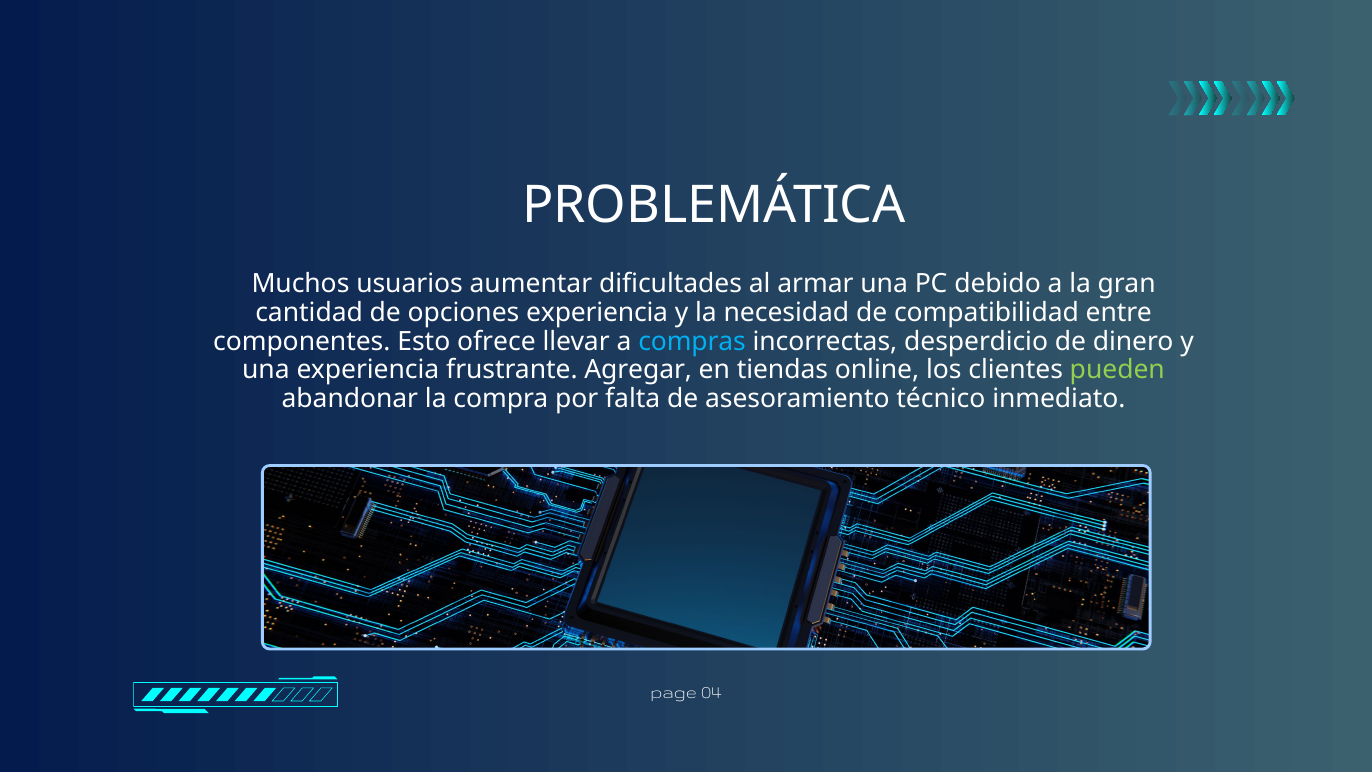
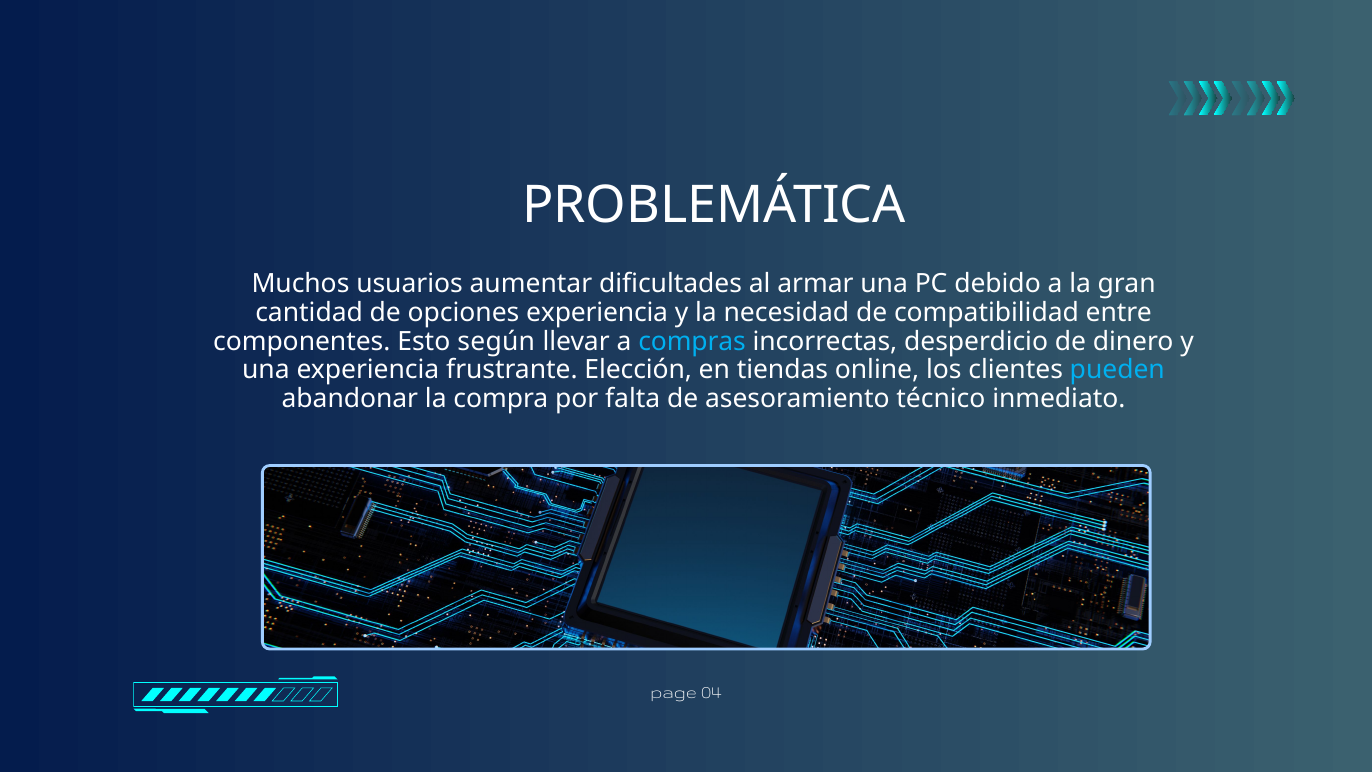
ofrece: ofrece -> según (496, 341)
Agregar: Agregar -> Elección (638, 370)
pueden colour: light green -> light blue (1117, 370)
